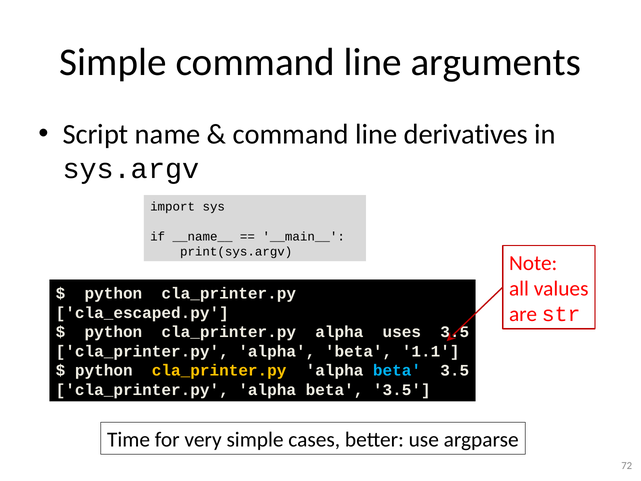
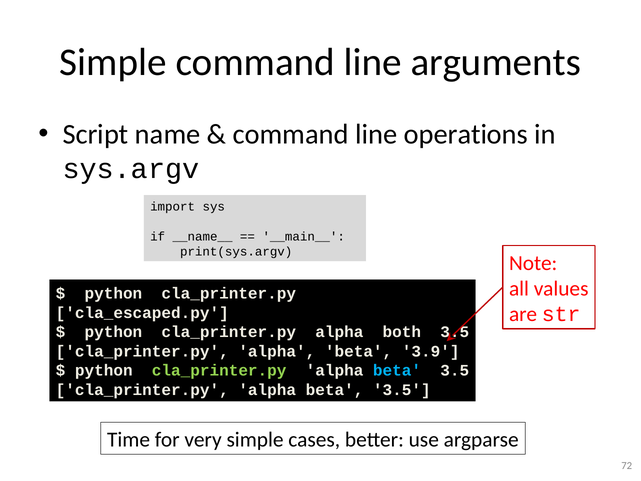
derivatives: derivatives -> operations (466, 134)
uses: uses -> both (402, 332)
1.1: 1.1 -> 3.9 (431, 351)
cla_printer.py colour: yellow -> light green (219, 370)
